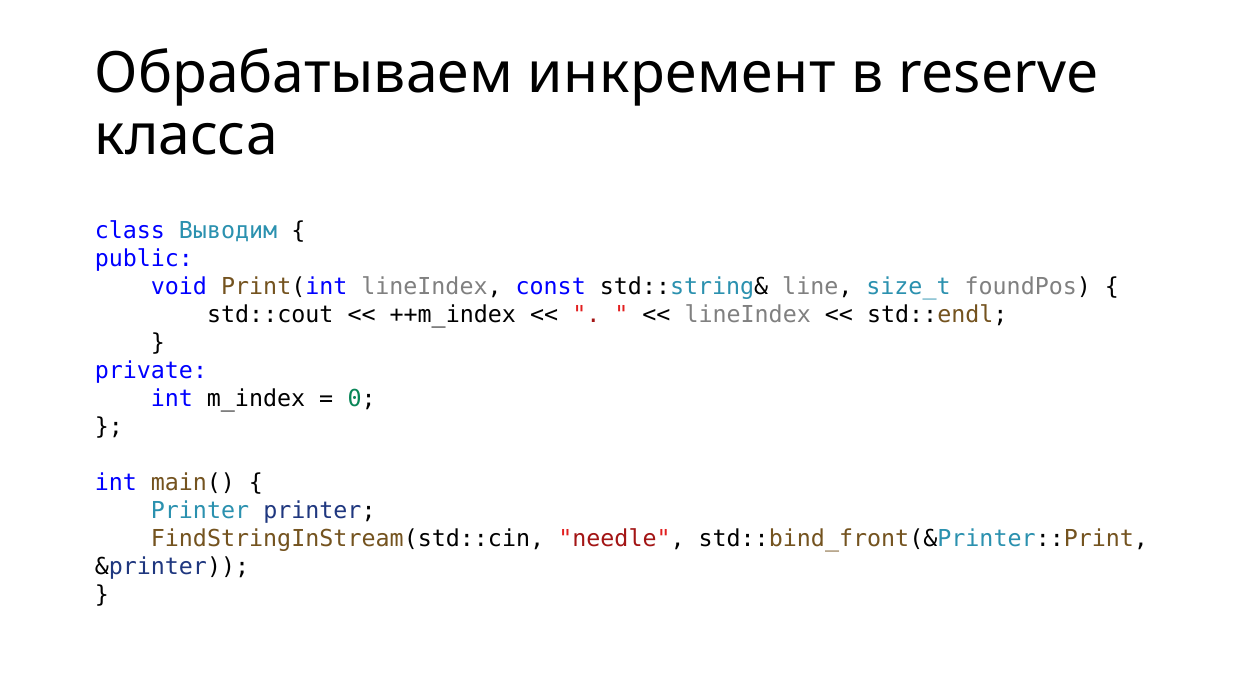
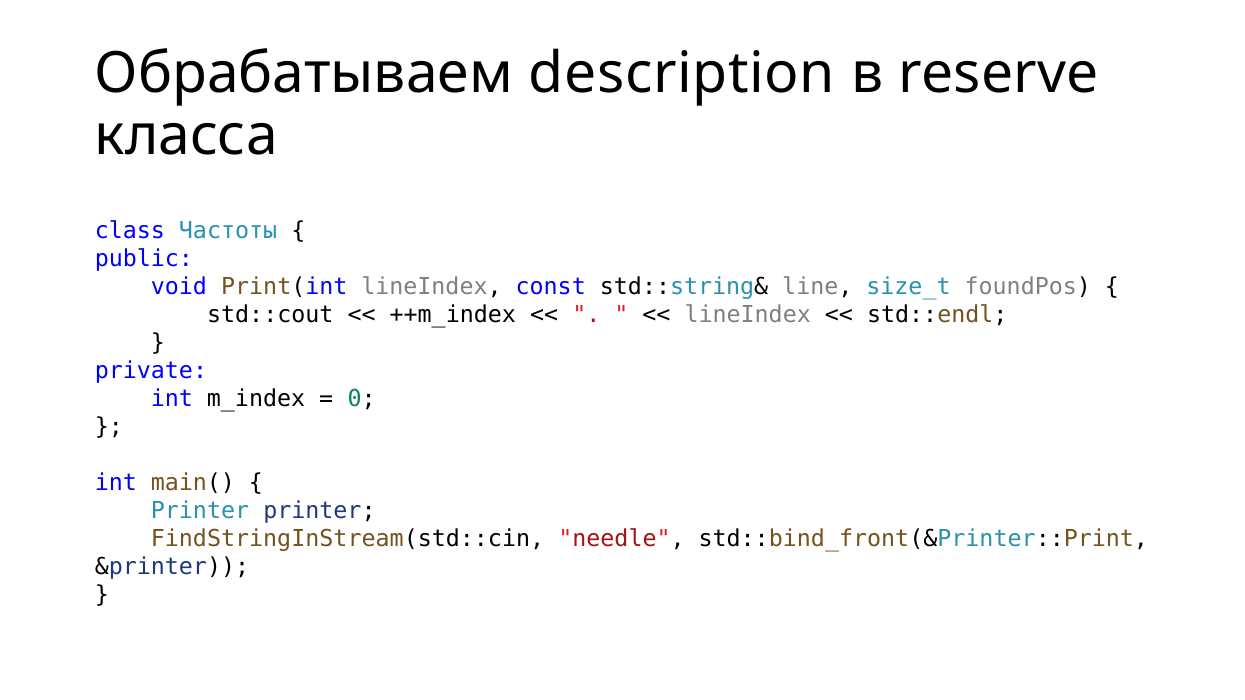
инкремент: инкремент -> description (682, 74)
Выводим: Выводим -> Частоты (228, 231)
